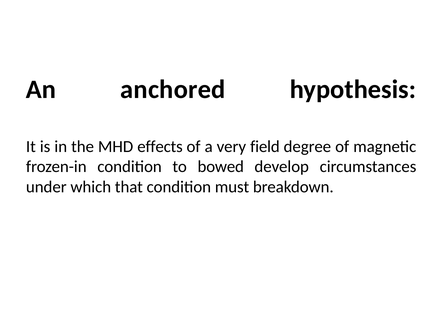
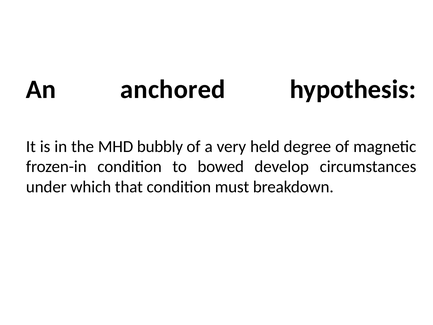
effects: effects -> bubbly (160, 146)
field: field -> held (265, 146)
